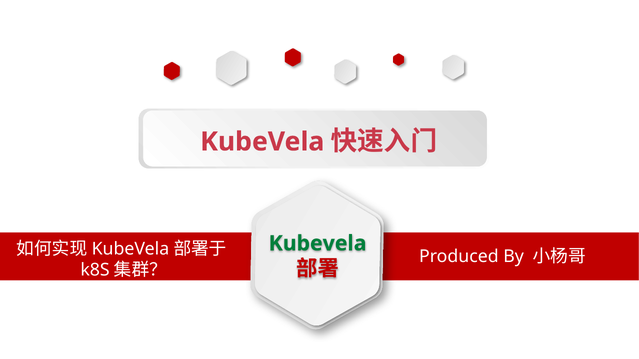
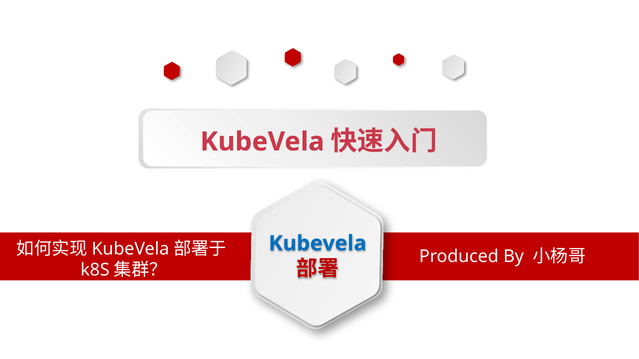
Kubevela colour: green -> blue (318, 244)
